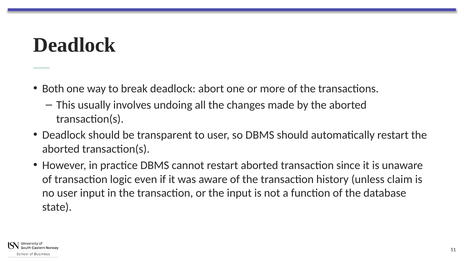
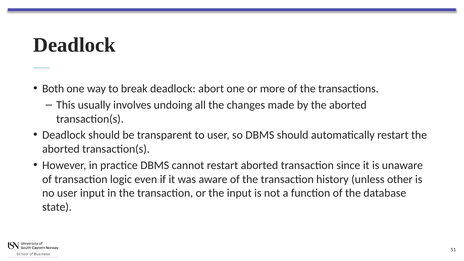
claim: claim -> other (400, 179)
